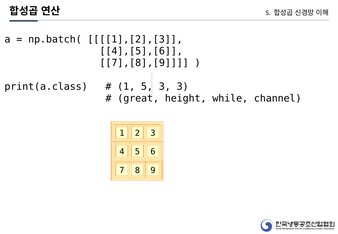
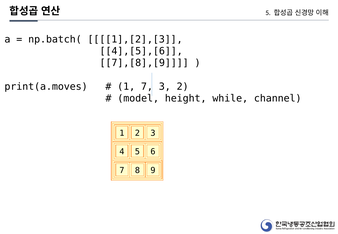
print(a.class: print(a.class -> print(a.moves (46, 87)
1 5: 5 -> 7 (147, 87)
3 3: 3 -> 2 (183, 87)
great: great -> model (138, 98)
